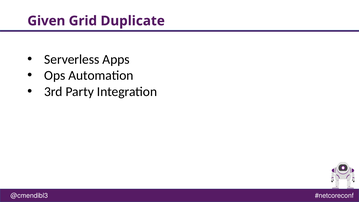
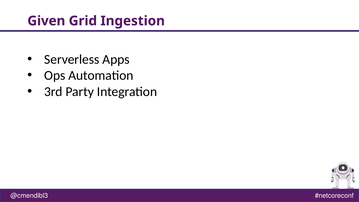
Duplicate: Duplicate -> Ingestion (133, 21)
